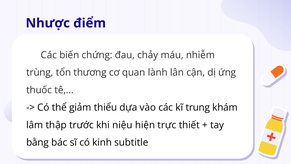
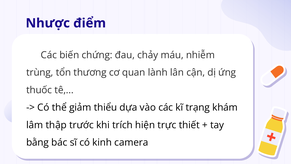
trung: trung -> trạng (198, 107)
niệu: niệu -> trích (122, 125)
subtitle: subtitle -> camera (131, 142)
